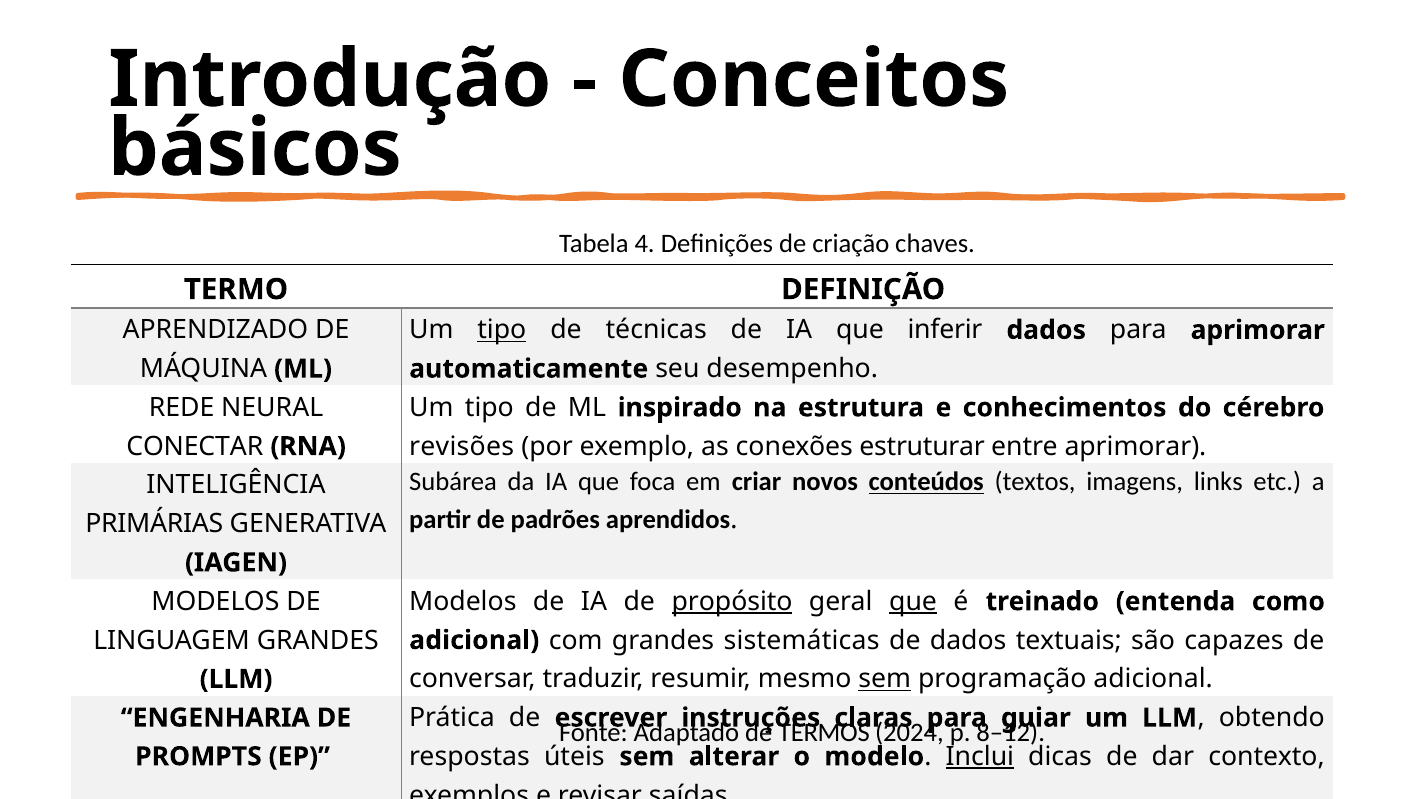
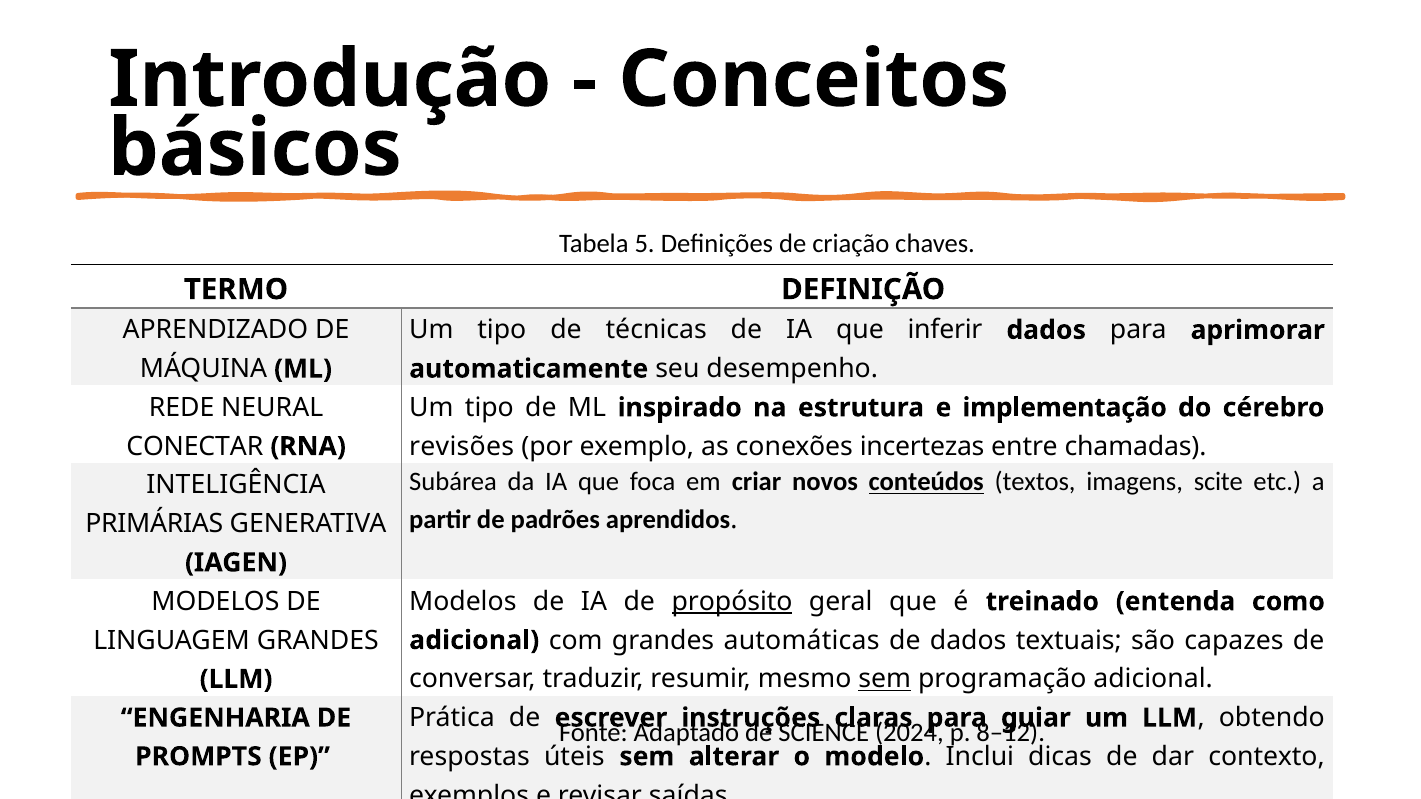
4: 4 -> 5 (645, 244)
tipo underline: present -> none (502, 330)
conhecimentos: conhecimentos -> implementação (1065, 408)
estruturar: estruturar -> incertezas (922, 447)
entre aprimorar: aprimorar -> chamadas (1135, 447)
links: links -> scite (1218, 482)
que underline: present -> none (913, 602)
sistemáticas: sistemáticas -> automáticas (802, 640)
TERMOS: TERMOS -> SCIENCE (824, 733)
Inclui underline: present -> none (980, 757)
